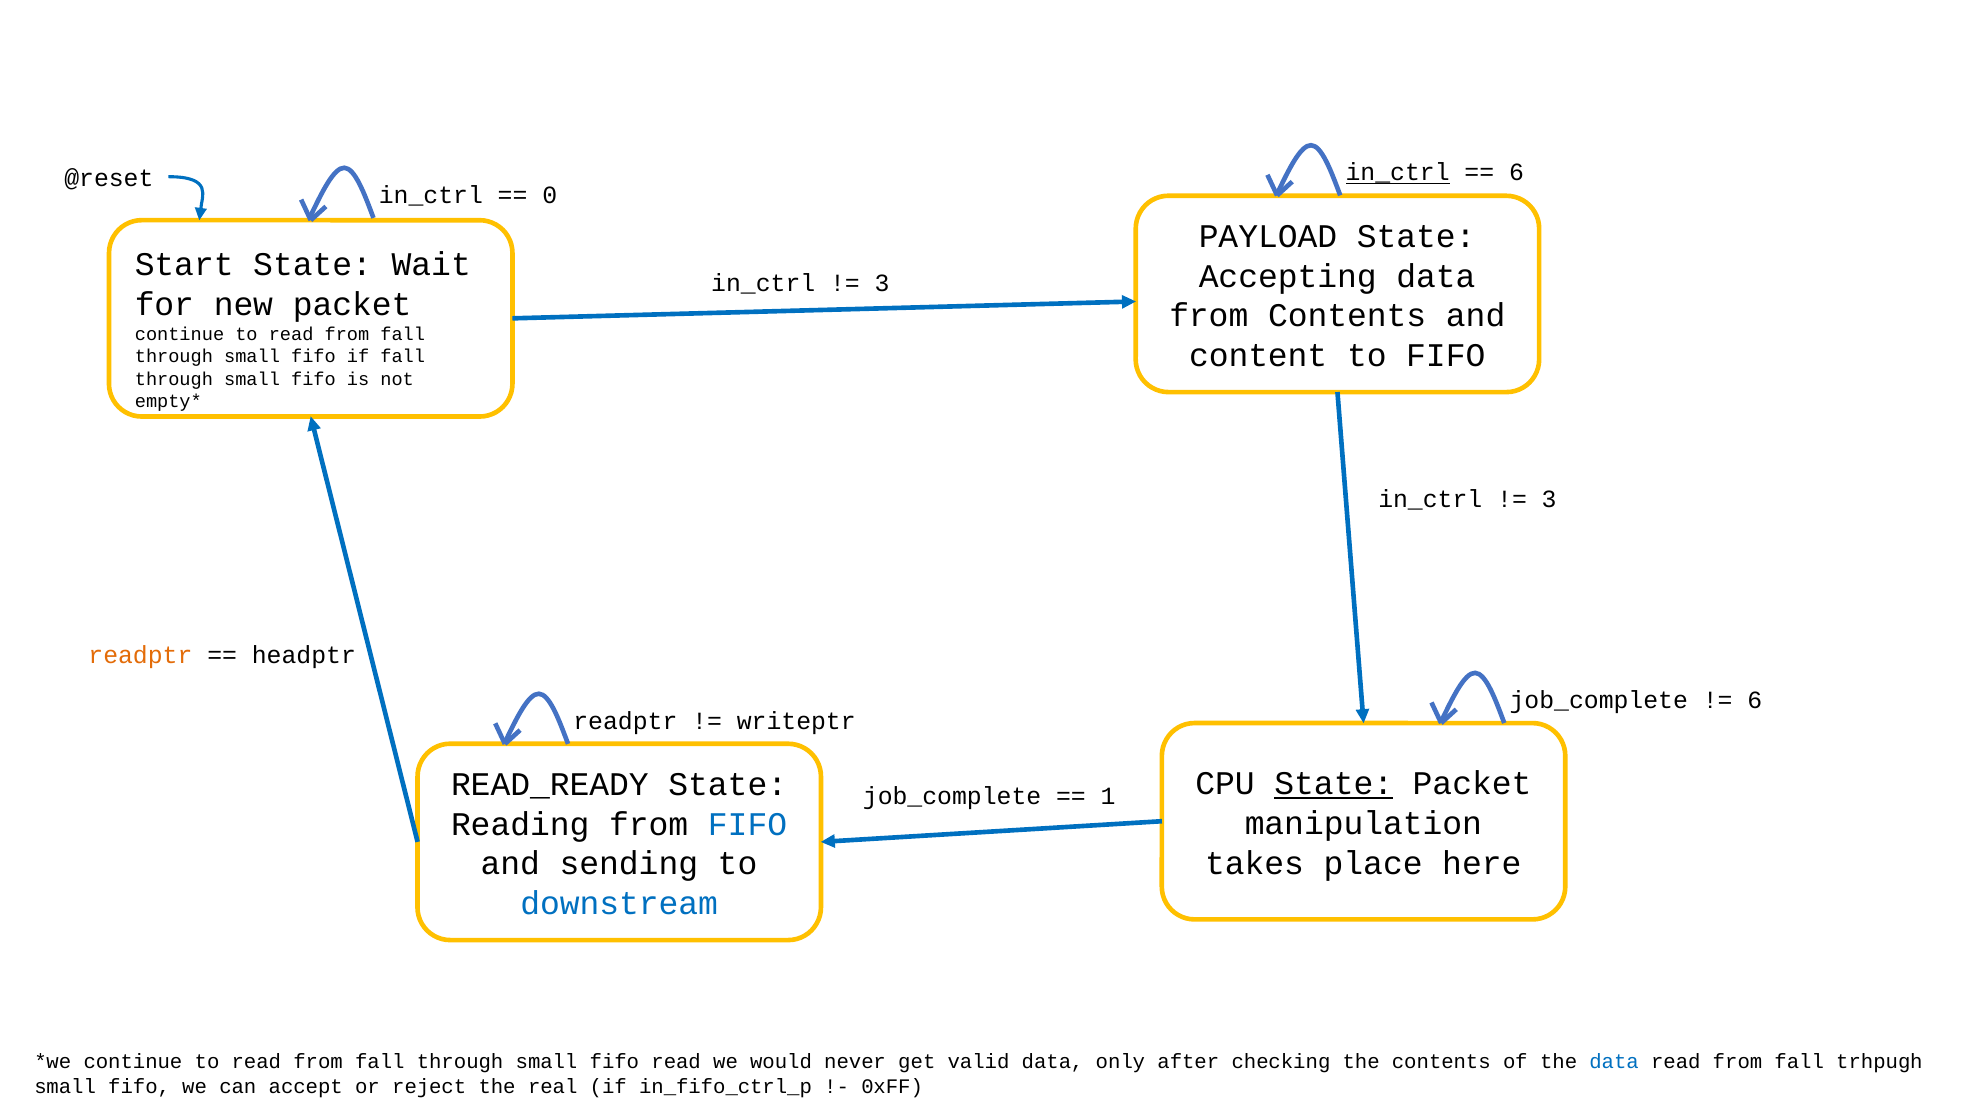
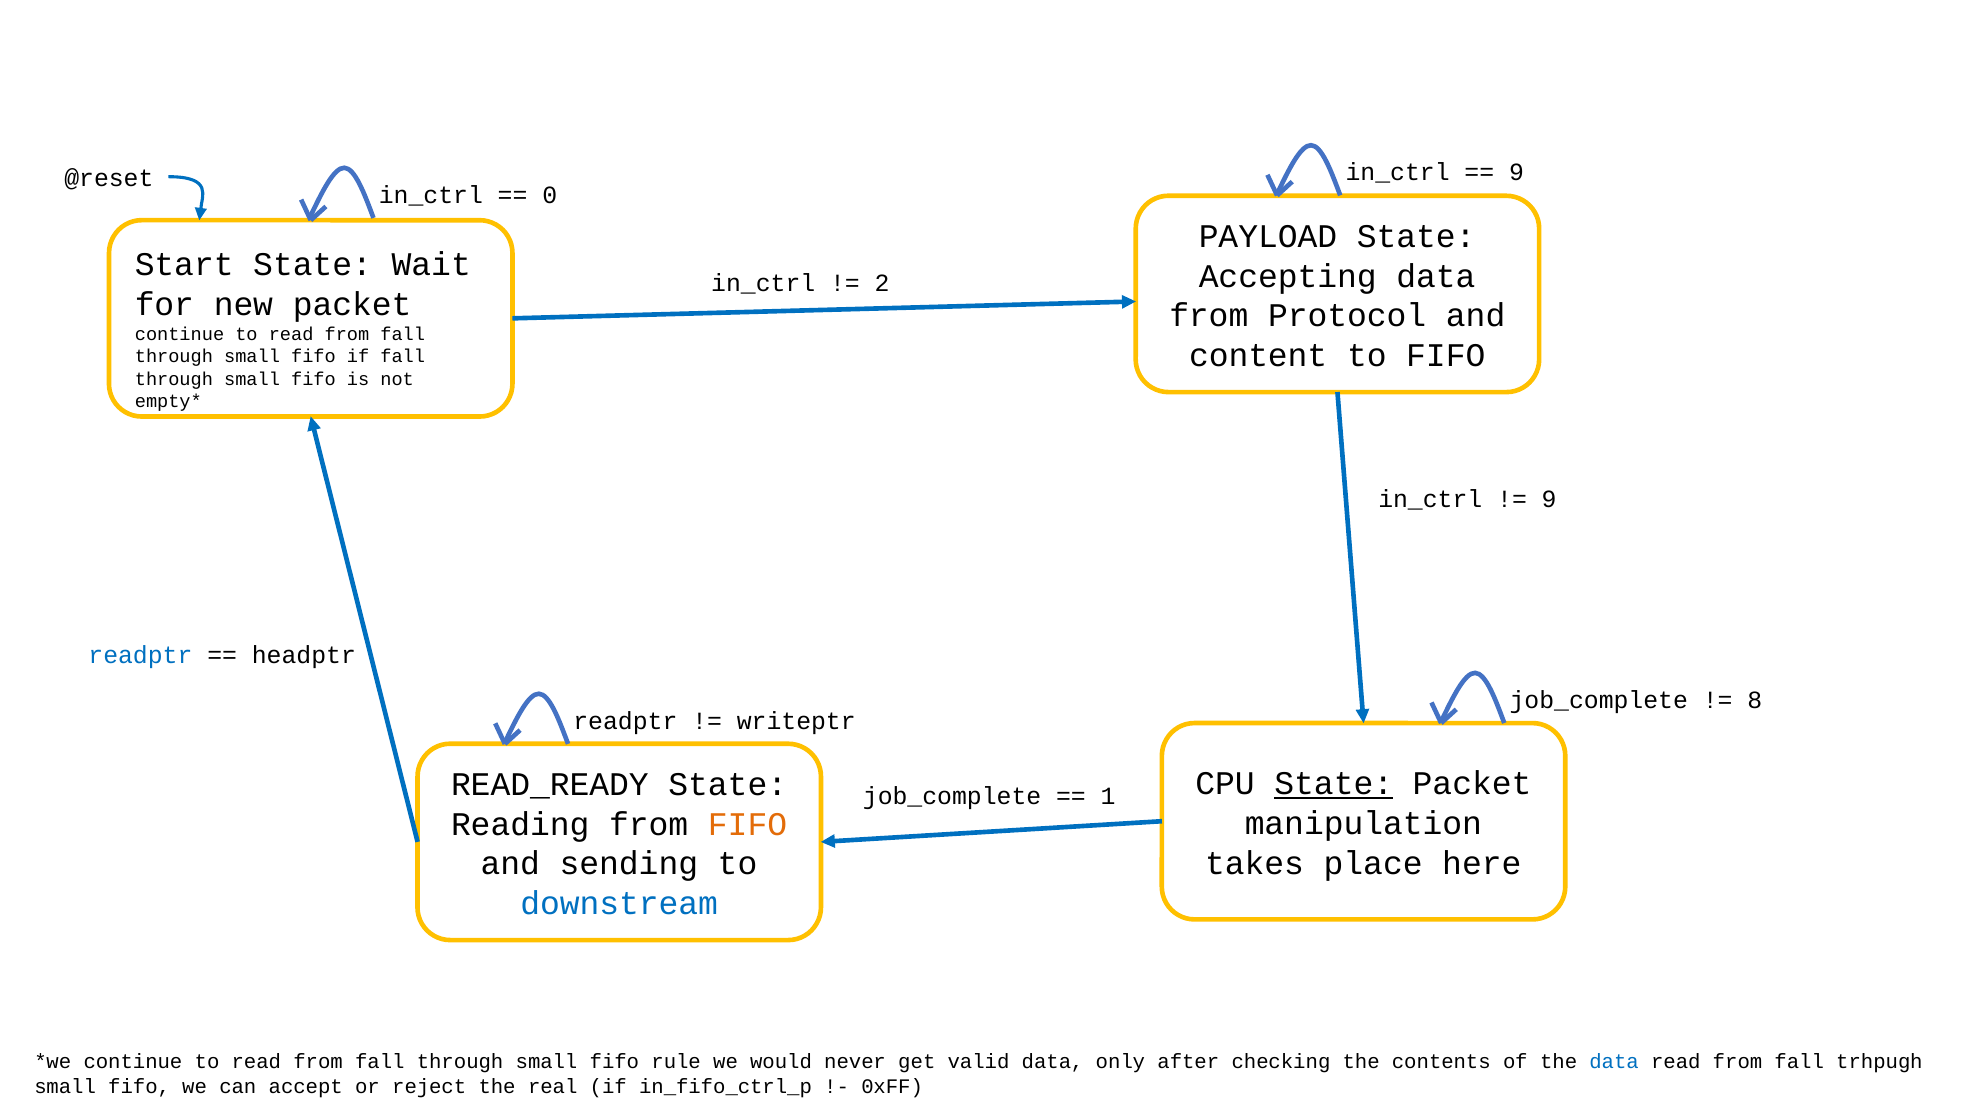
in_ctrl underline: present -> none (1398, 173)
6: 6 -> 9 (1517, 173)
3: 3 -> 2 (882, 283)
from Contents: Contents -> Protocol (1347, 316)
3: 3 -> 9 (1549, 500)
readptr colour: orange -> blue (140, 655)
6: 6 -> 8 (1755, 700)
FIFO colour: blue -> orange (748, 824)
fifo read: read -> rule (676, 1061)
